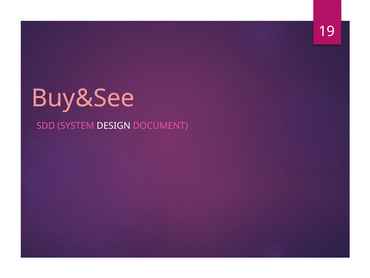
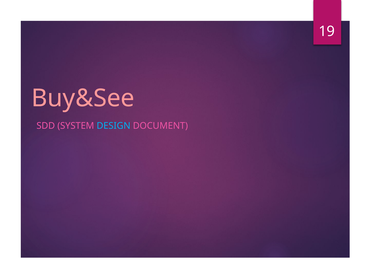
DESIGN colour: white -> light blue (114, 126)
